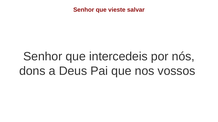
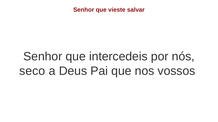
dons: dons -> seco (32, 71)
